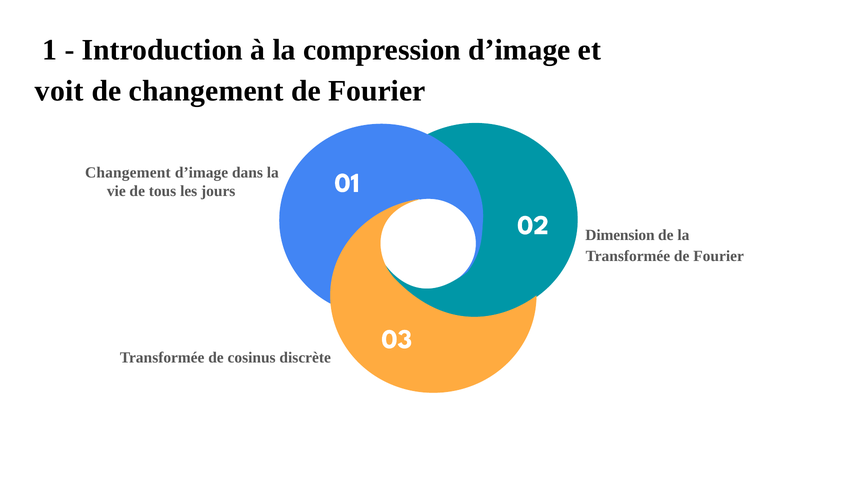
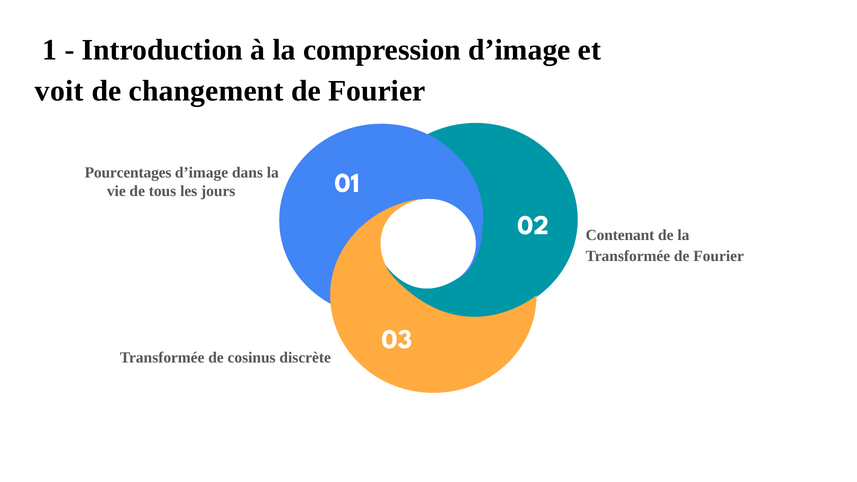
Changement: Changement -> Pourcentages (128, 172)
Dimension: Dimension -> Contenant (620, 235)
